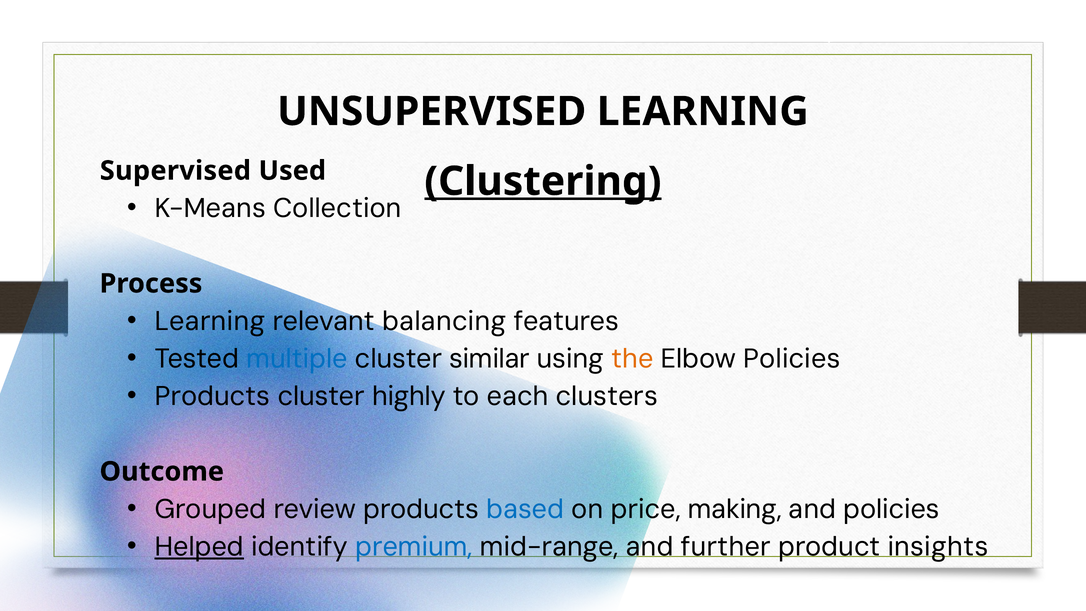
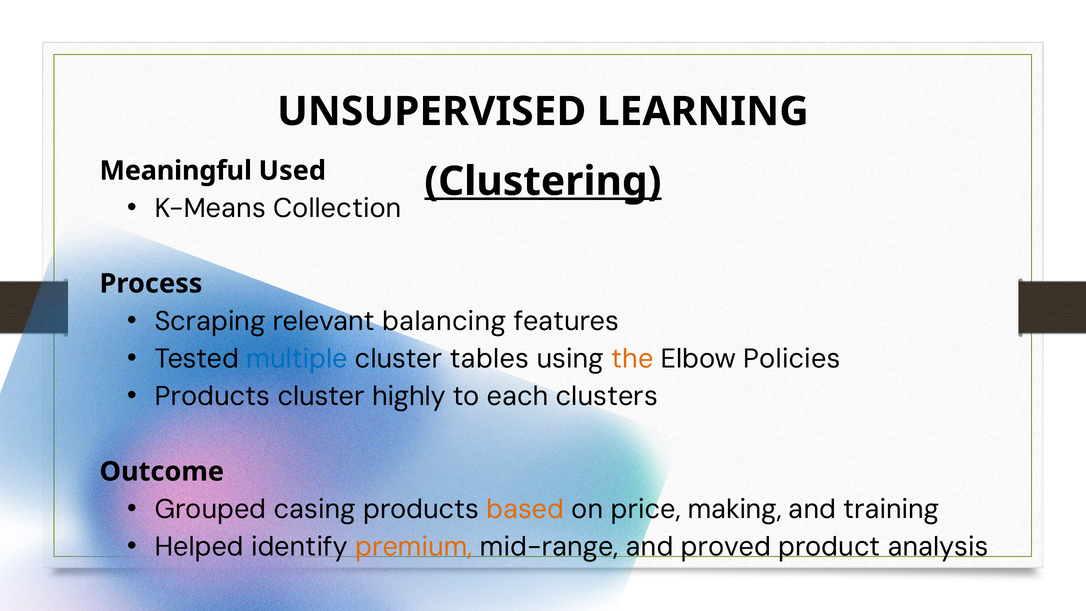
Supervised: Supervised -> Meaningful (176, 171)
Learning: Learning -> Scraping (210, 321)
similar: similar -> tables (489, 359)
review: review -> casing (315, 509)
based colour: blue -> orange (525, 509)
and policies: policies -> training (891, 509)
Helped underline: present -> none (199, 547)
premium colour: blue -> orange (414, 547)
further: further -> proved (726, 547)
insights: insights -> analysis (938, 547)
